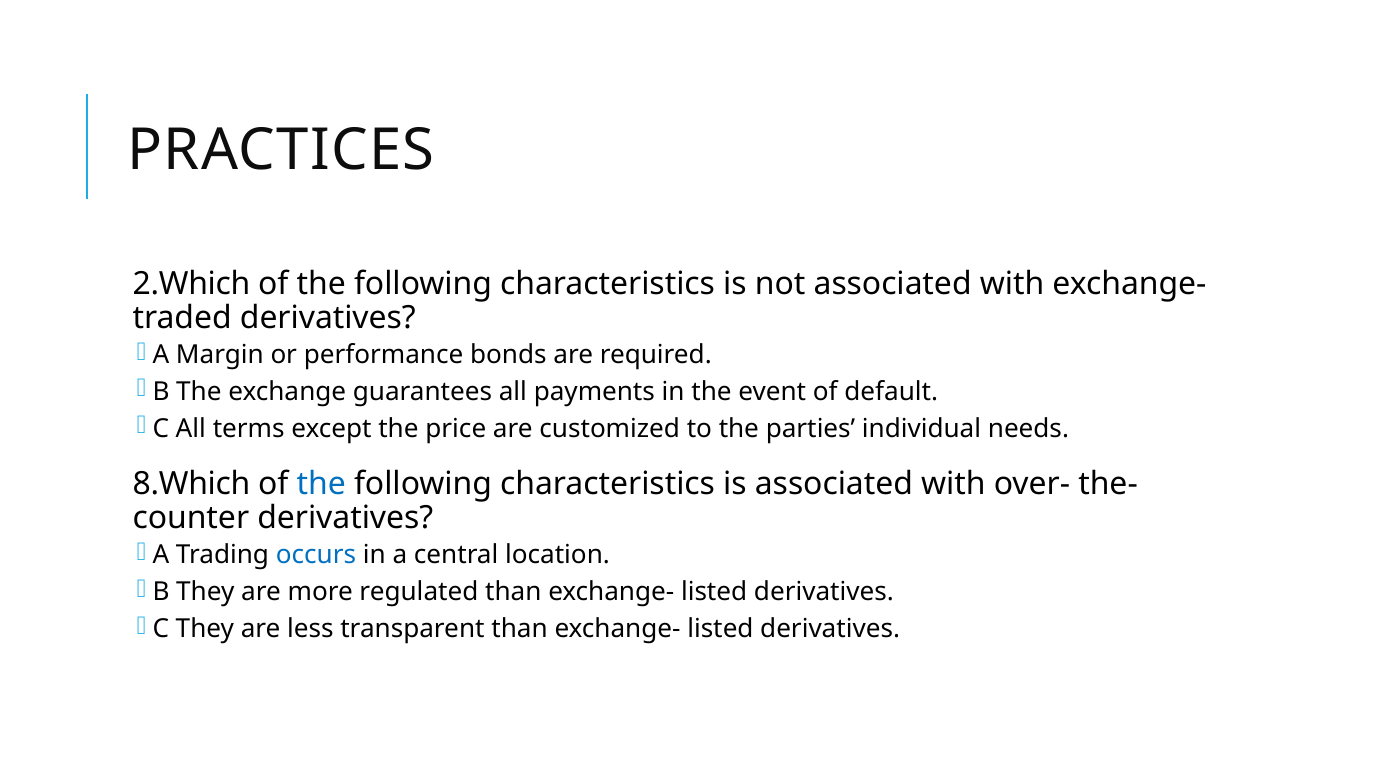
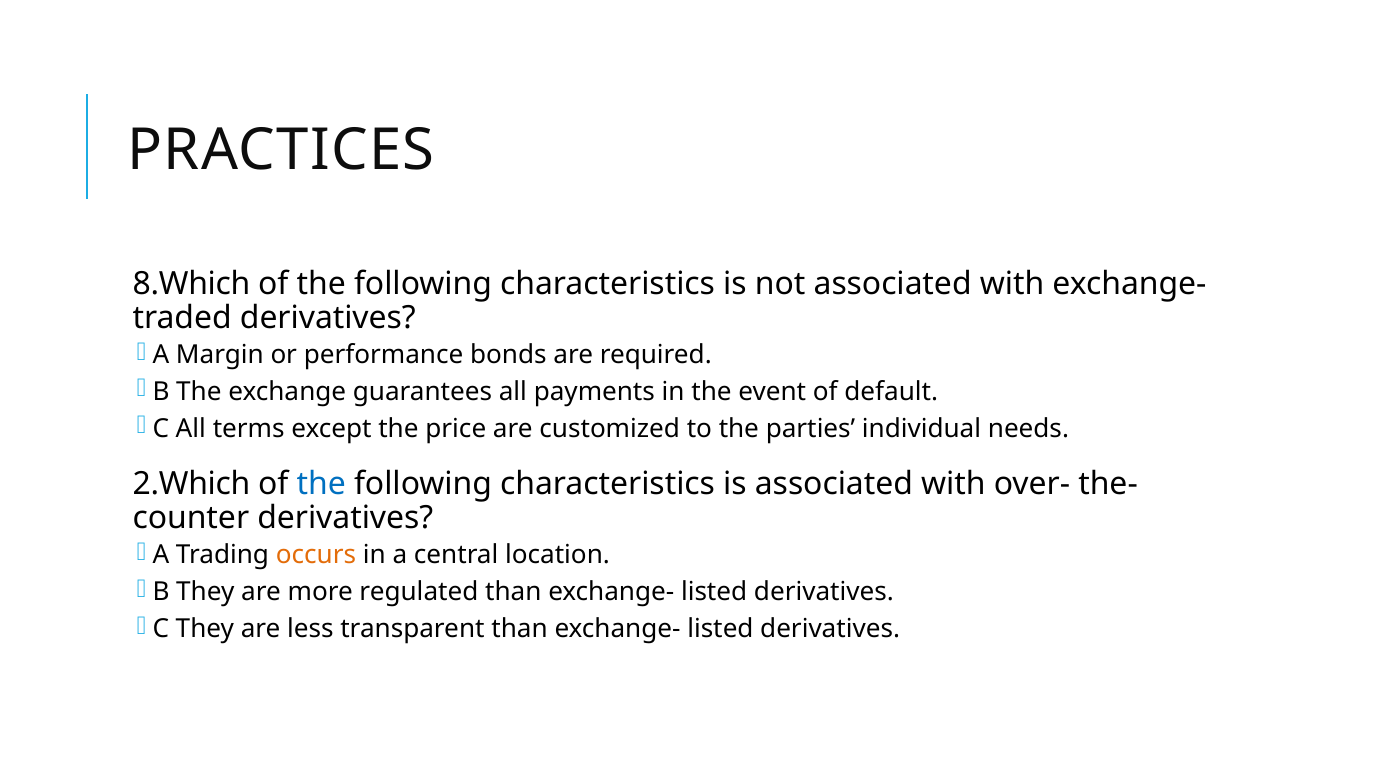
2.Which: 2.Which -> 8.Which (192, 283)
8.Which: 8.Which -> 2.Which (192, 483)
occurs colour: blue -> orange (316, 555)
